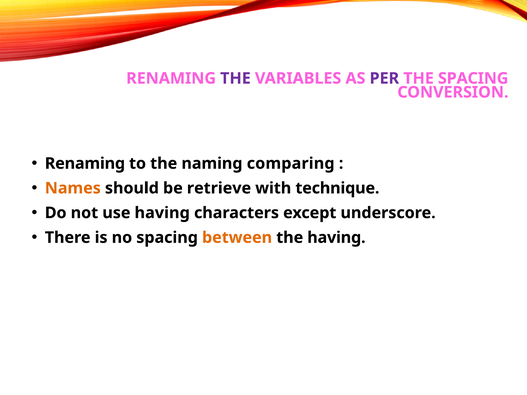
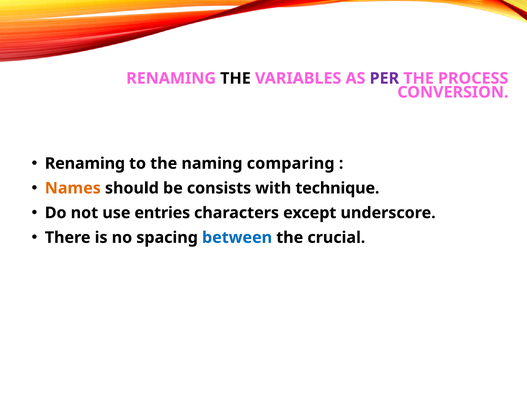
THE colour: purple -> black (235, 78)
THE SPACING: SPACING -> PROCESS (473, 78)
retrieve: retrieve -> consists (219, 188)
use having: having -> entries (162, 213)
between colour: orange -> blue (237, 238)
the having: having -> crucial (336, 238)
